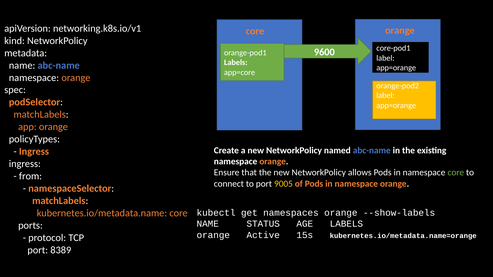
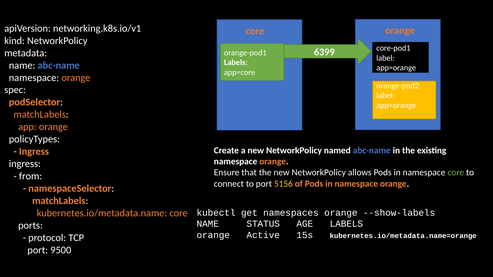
9600: 9600 -> 6399 (324, 52)
9005: 9005 -> 5156 (283, 184)
8389: 8389 -> 9500 (61, 250)
